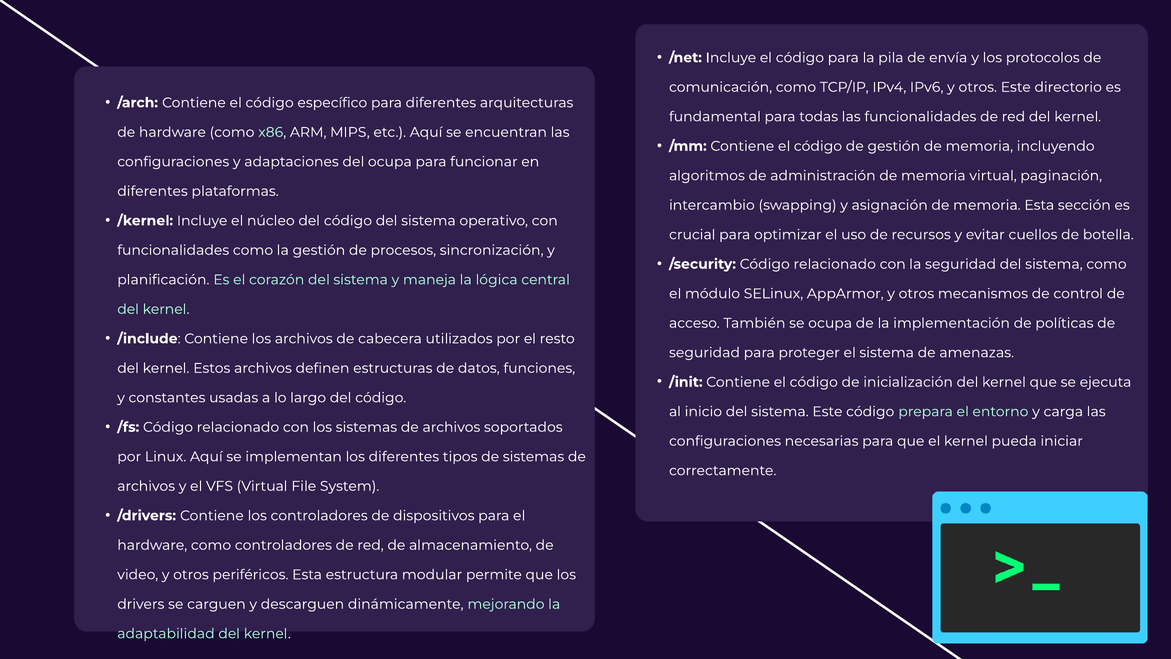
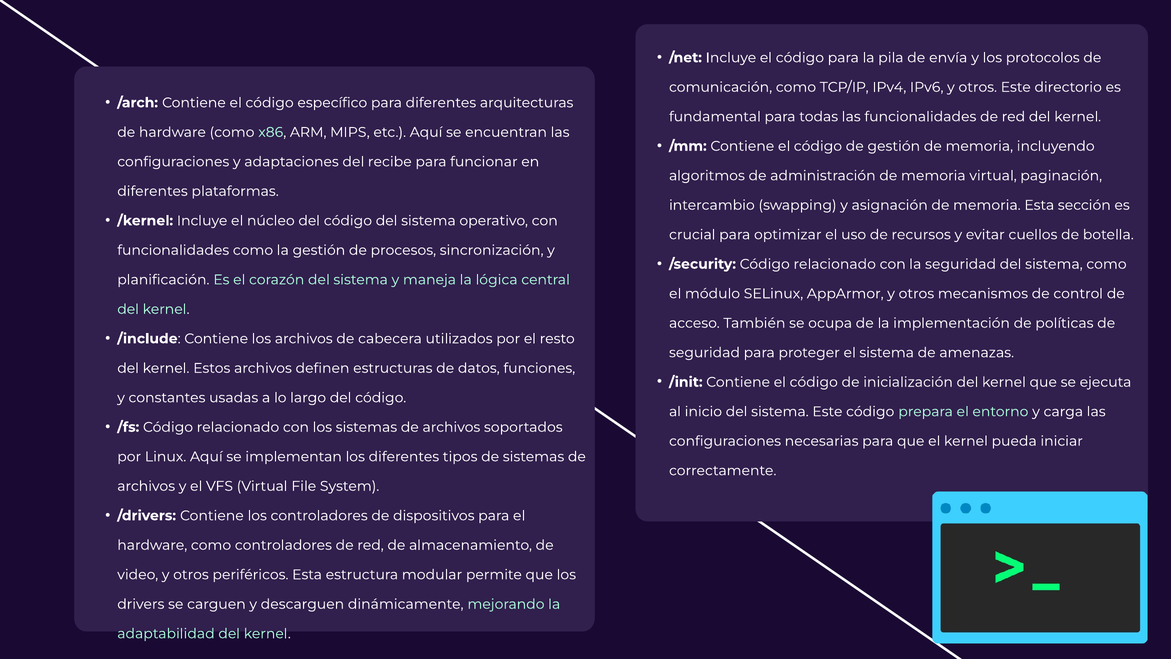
del ocupa: ocupa -> recibe (390, 162)
